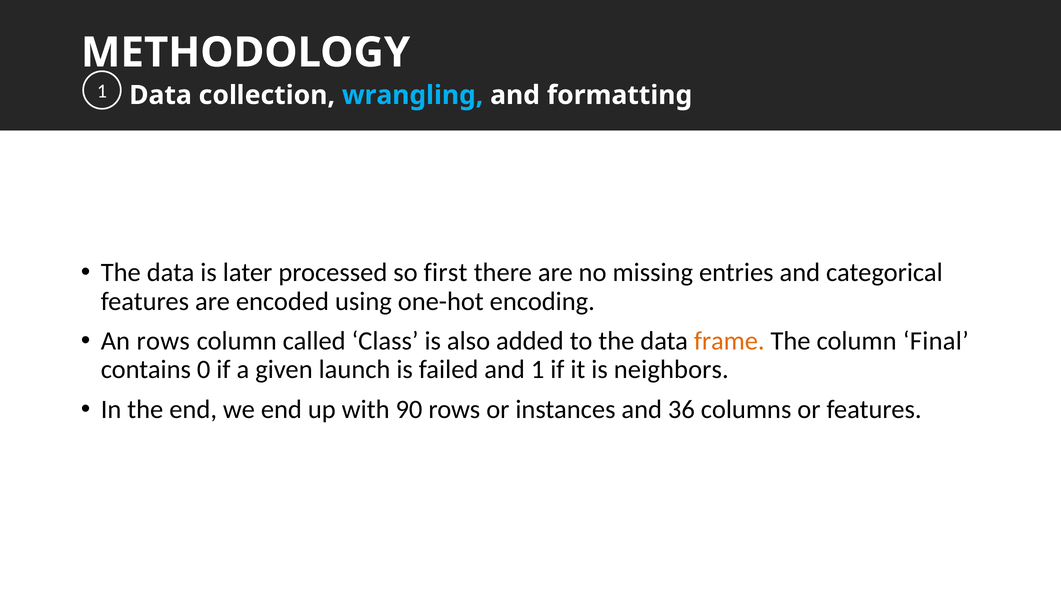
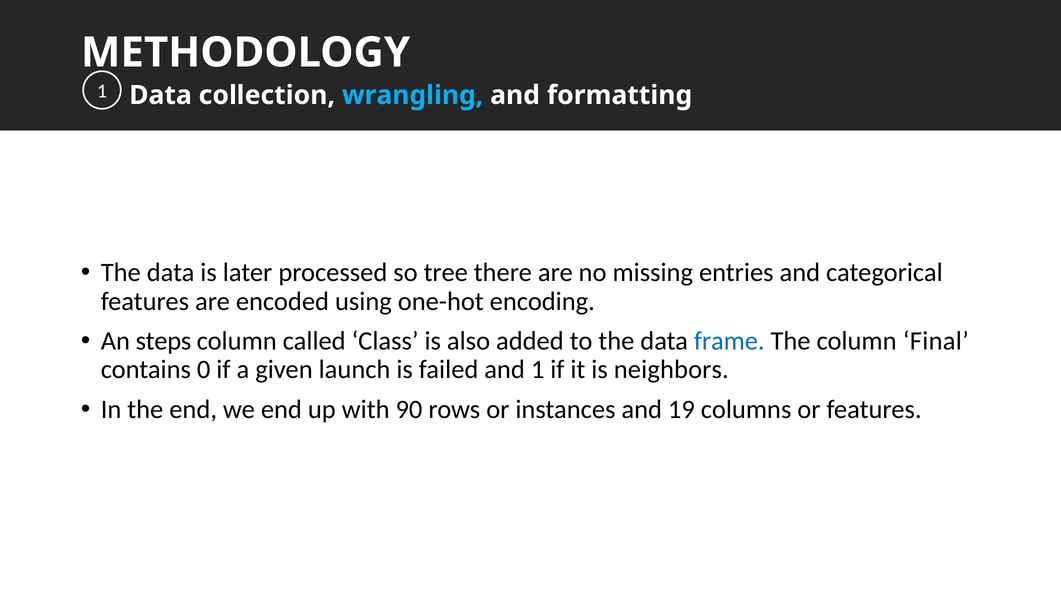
first: first -> tree (446, 273)
An rows: rows -> steps (163, 341)
frame colour: orange -> blue (729, 341)
36: 36 -> 19 (681, 409)
